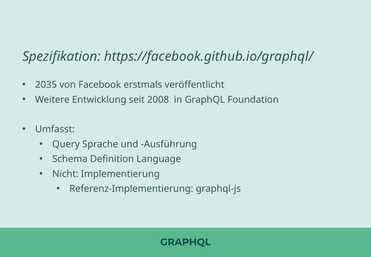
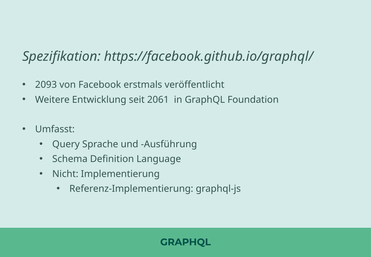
2035: 2035 -> 2093 (46, 85)
2008: 2008 -> 2061 (158, 100)
